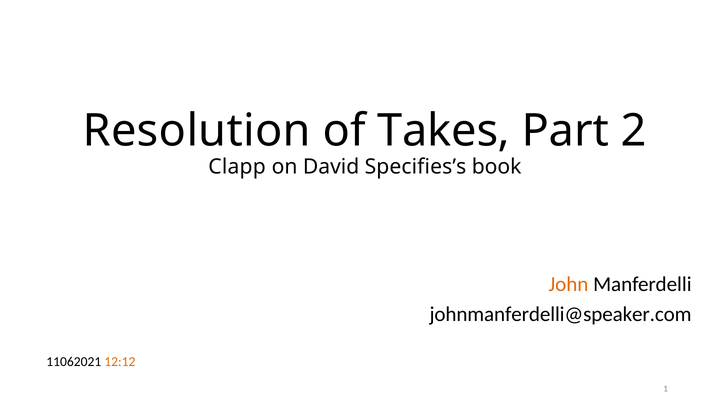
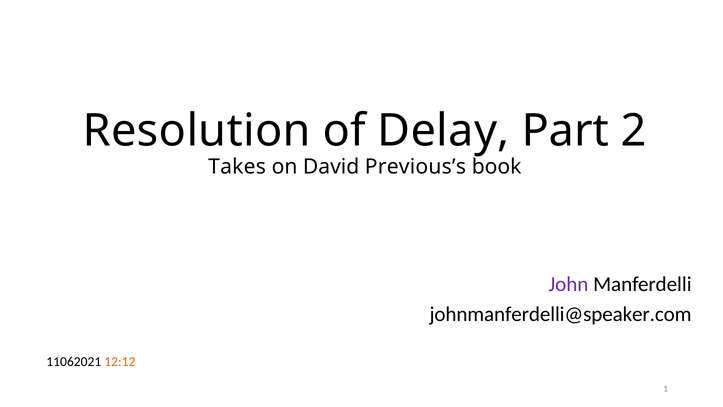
Takes: Takes -> Delay (443, 131)
Clapp: Clapp -> Takes (237, 167)
Specifies’s: Specifies’s -> Previous’s (415, 167)
John colour: orange -> purple (568, 284)
